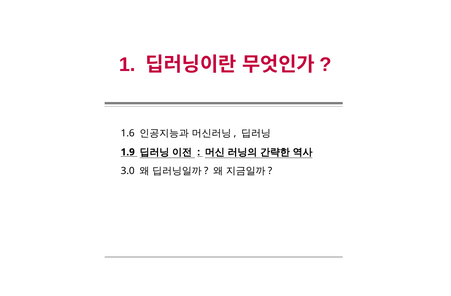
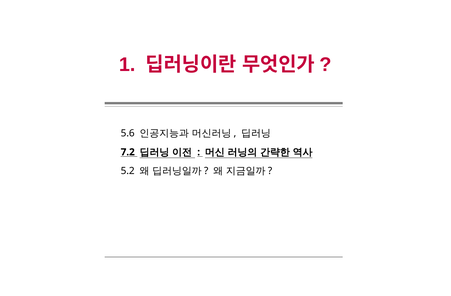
1.6: 1.6 -> 5.6 (128, 133)
1.9: 1.9 -> 7.2 (128, 152)
3.0: 3.0 -> 5.2 (128, 171)
